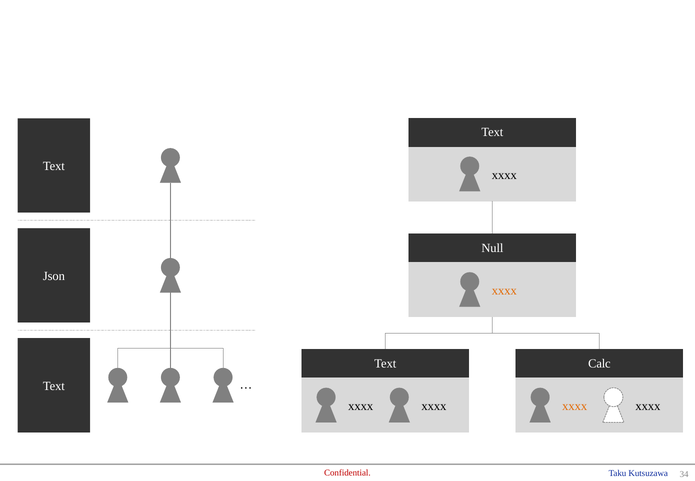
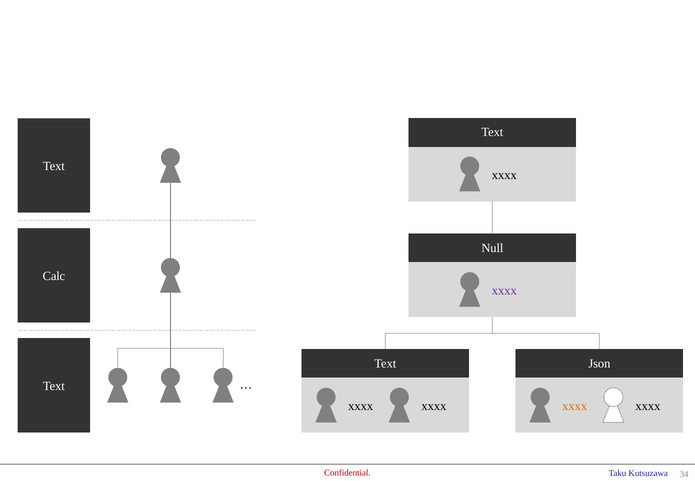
Json: Json -> Calc (54, 276)
xxxx colour: orange -> purple (504, 291)
Calc: Calc -> Json (599, 364)
